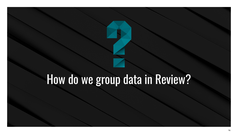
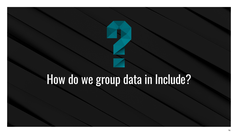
Review: Review -> Include (173, 80)
